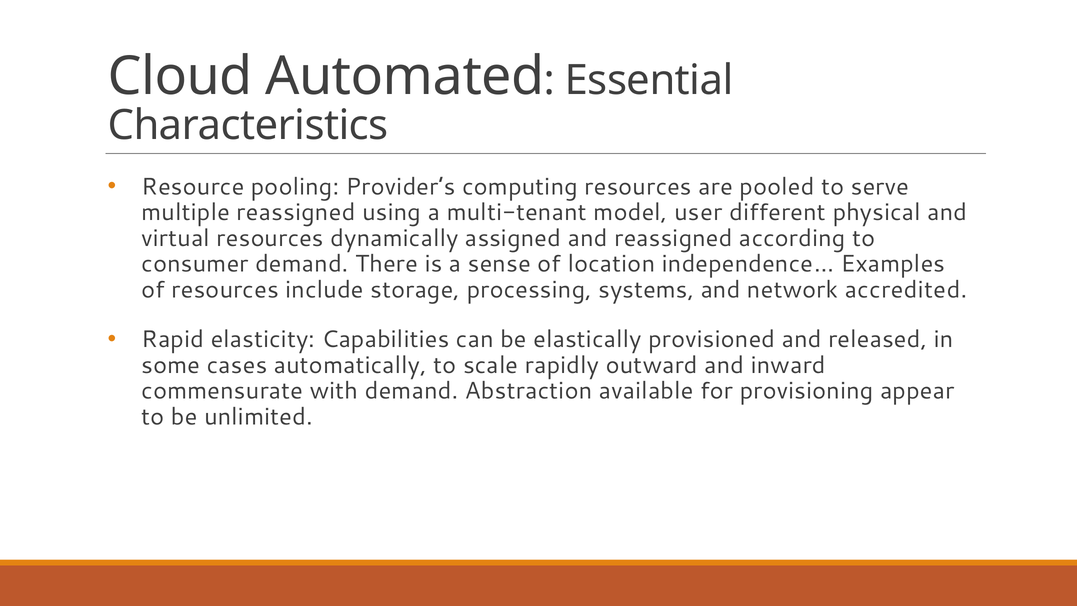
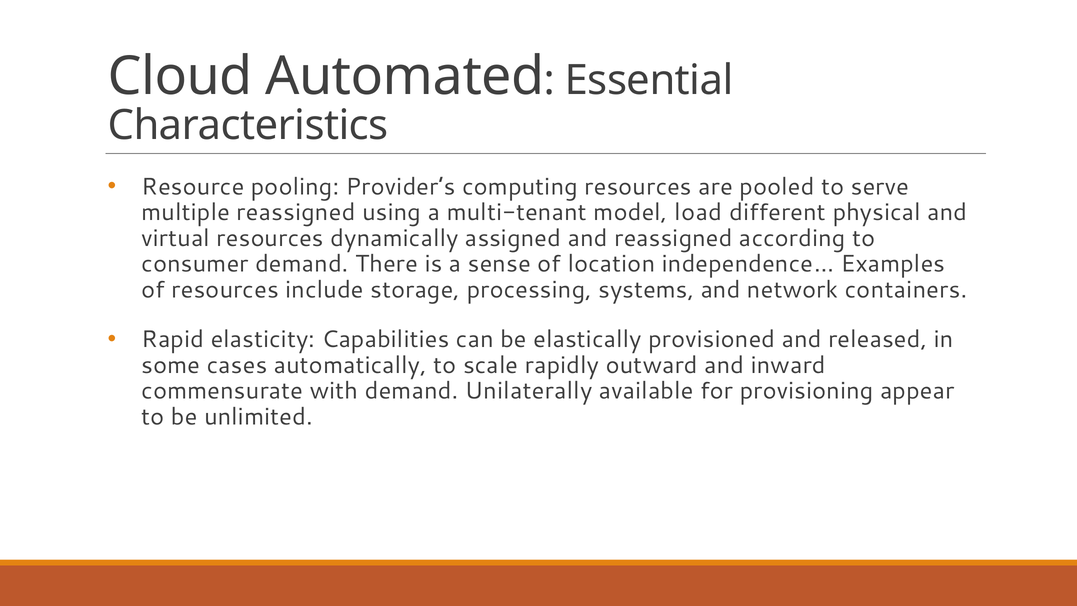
user: user -> load (698, 212)
accredited: accredited -> containers (906, 290)
Abstraction: Abstraction -> Unilaterally (529, 391)
